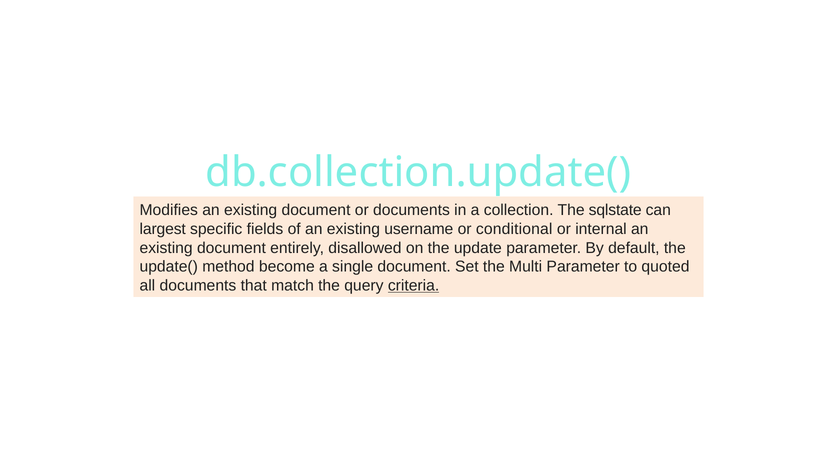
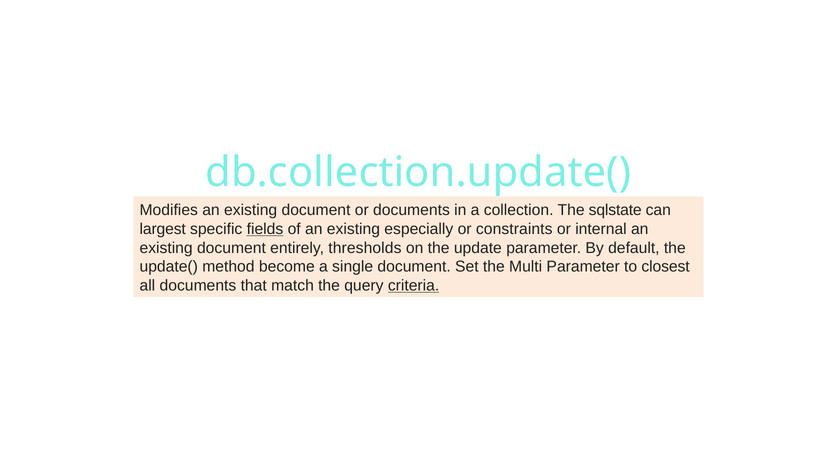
fields underline: none -> present (265, 229)
username: username -> especially (419, 229)
conditional: conditional -> constraints (514, 229)
disallowed: disallowed -> thresholds (365, 248)
quoted: quoted -> closest (666, 267)
